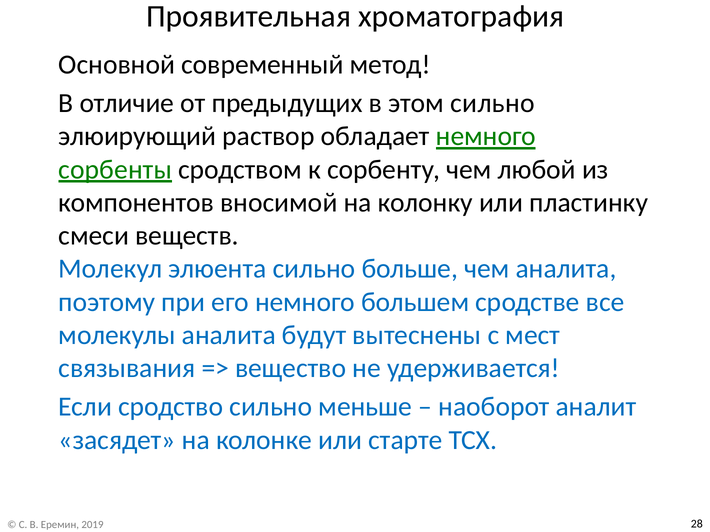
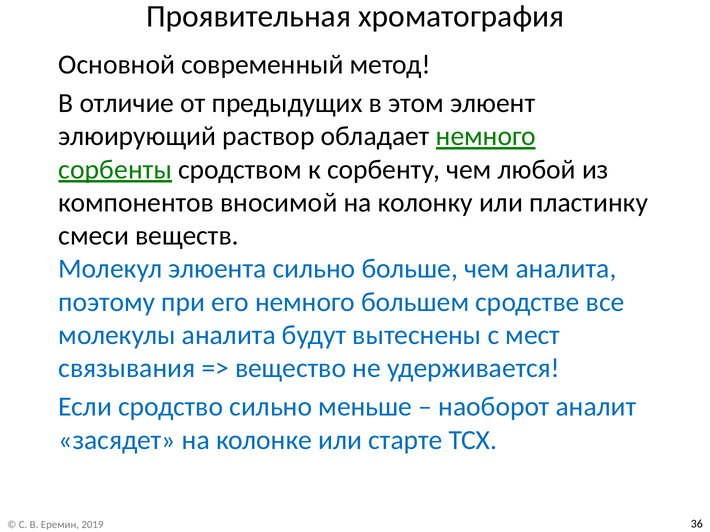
этом сильно: сильно -> элюент (493, 103)
28: 28 -> 36 (697, 524)
